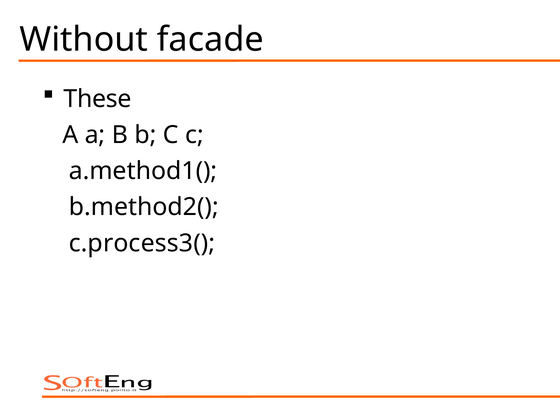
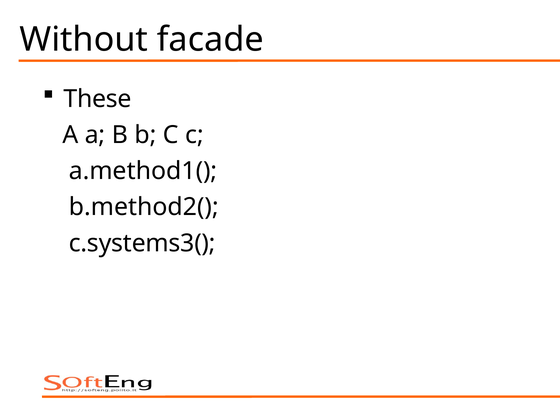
c.process3(: c.process3( -> c.systems3( (142, 243)
